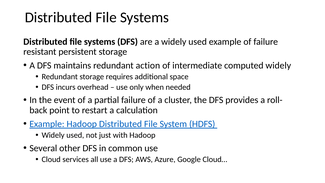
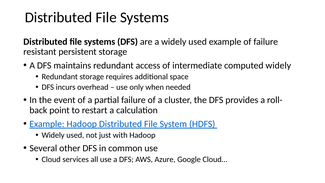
action: action -> access (148, 65)
